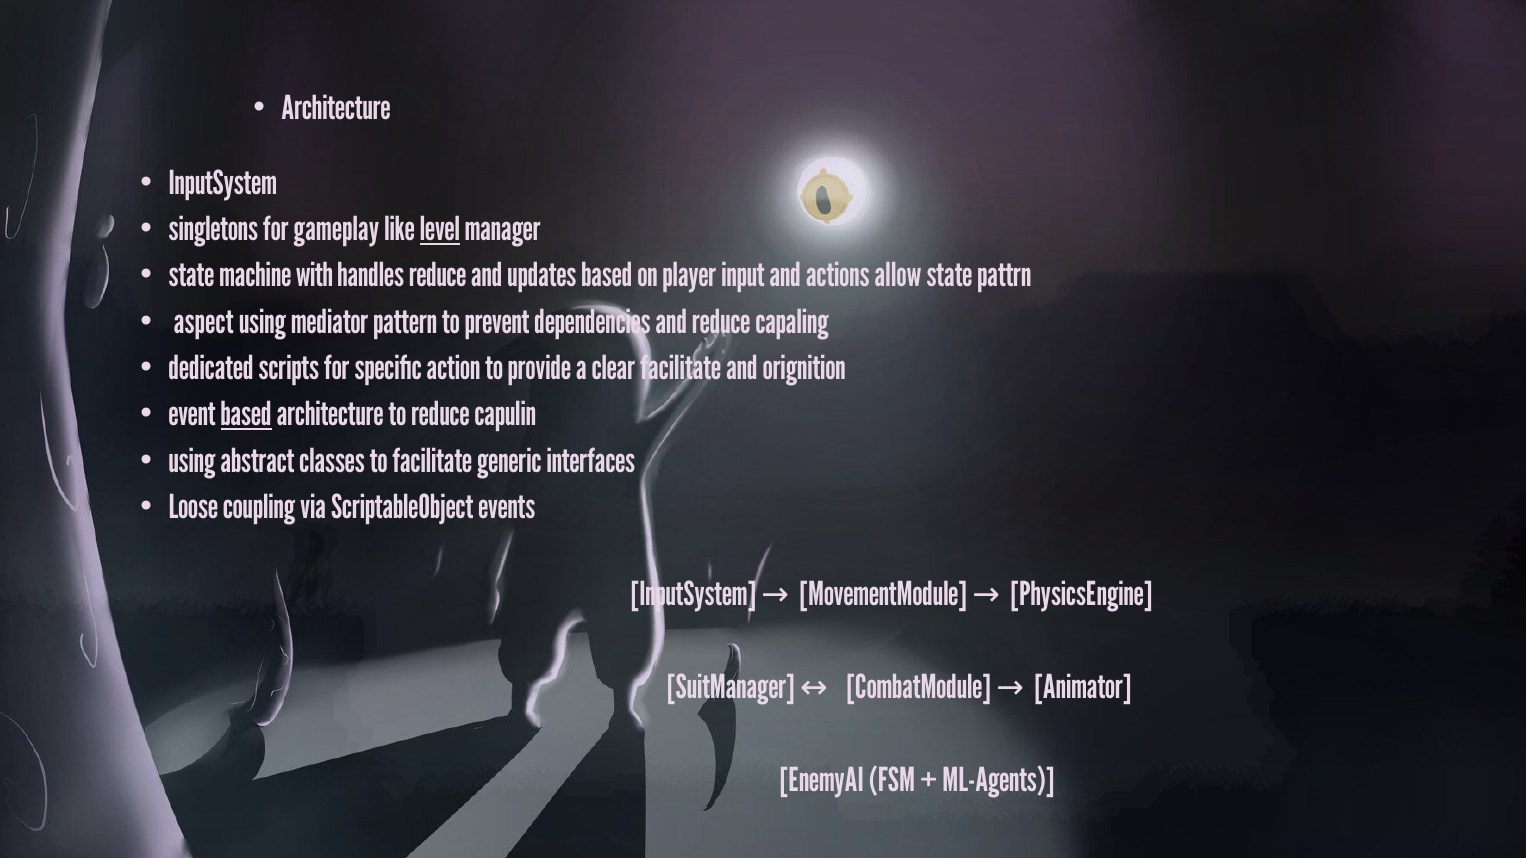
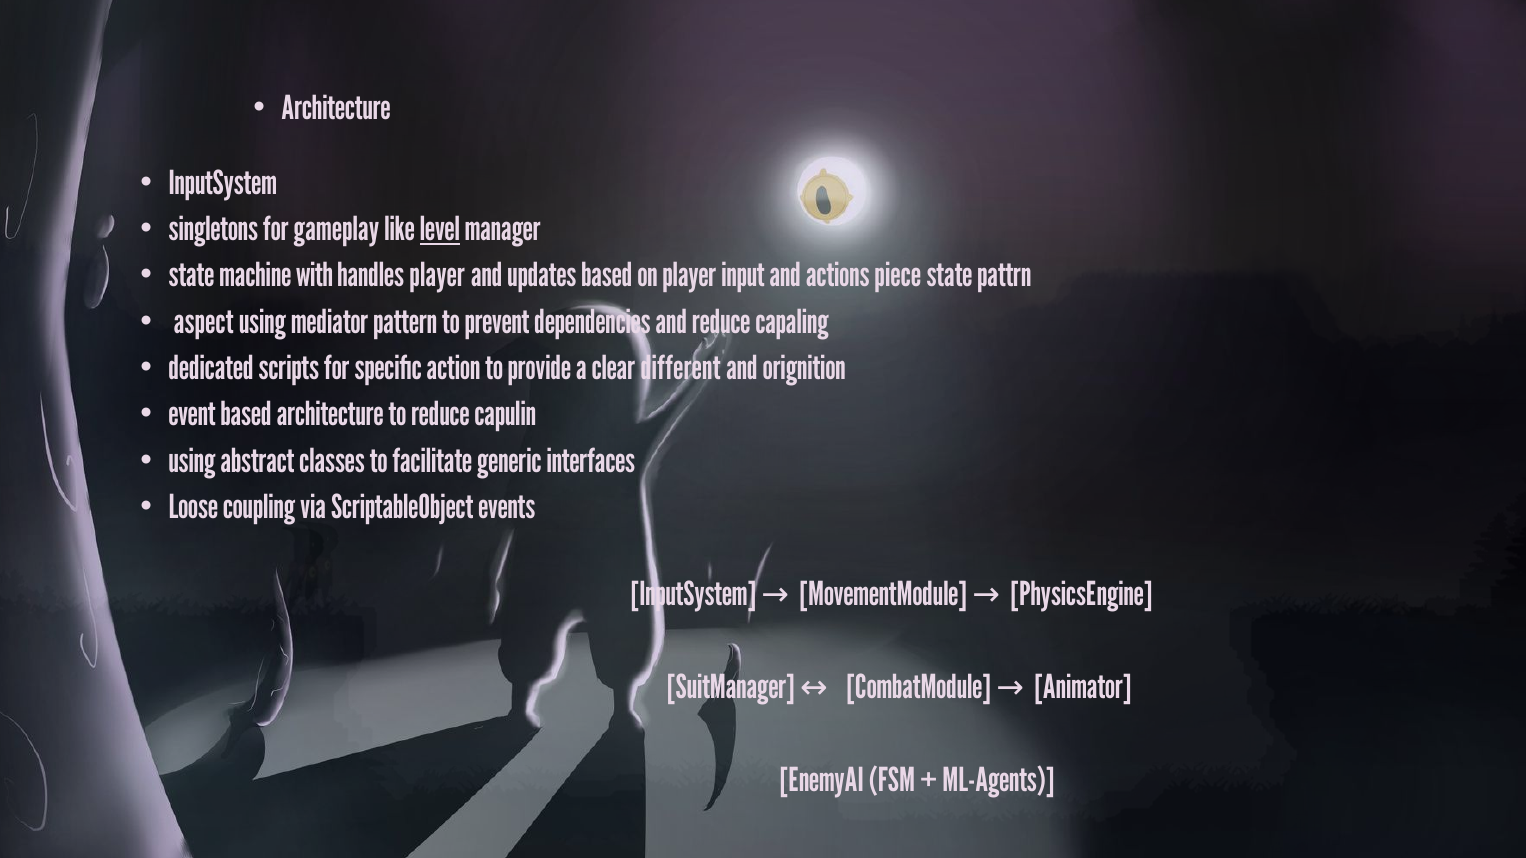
handles reduce: reduce -> player (437, 276)
allow: allow -> piece (898, 276)
clear facilitate: facilitate -> different (681, 369)
based underline: present -> none (246, 415)
